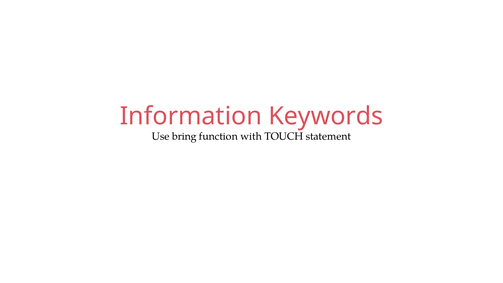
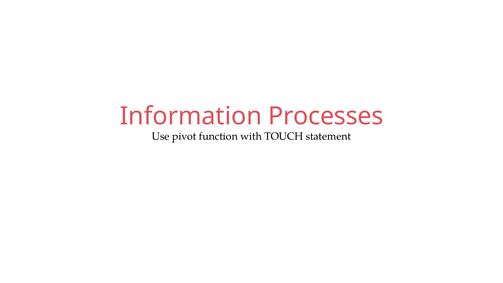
Keywords: Keywords -> Processes (326, 116)
bring: bring -> pivot (184, 137)
